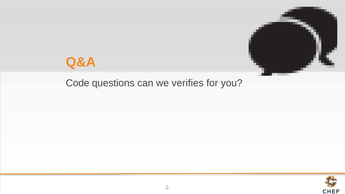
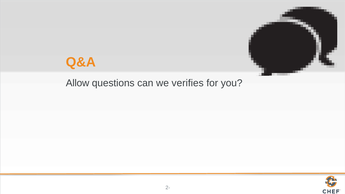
Code: Code -> Allow (78, 83)
